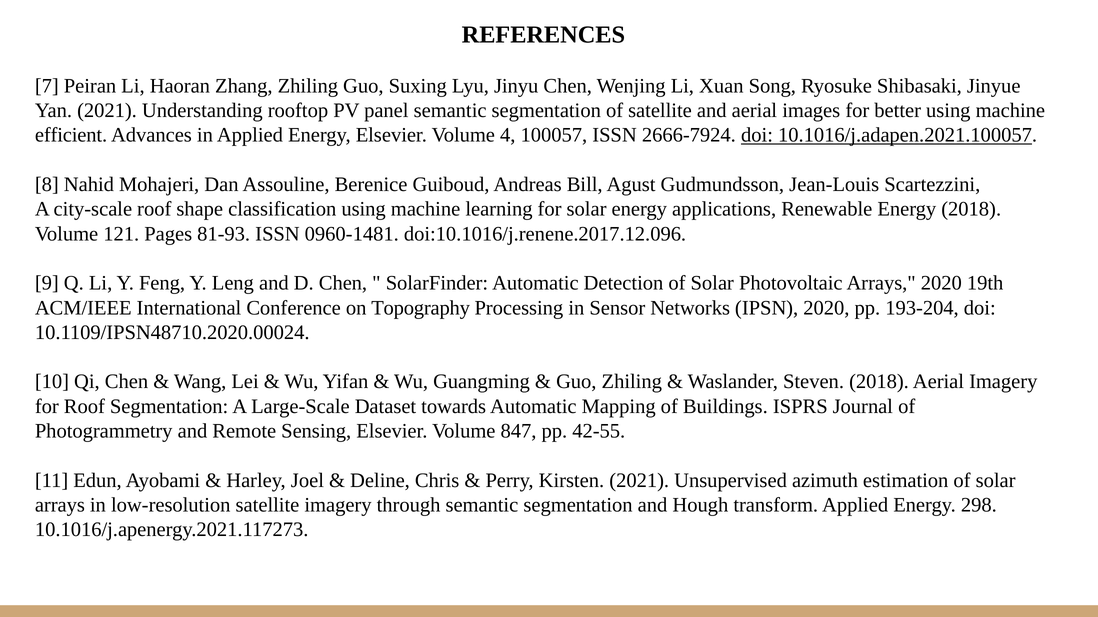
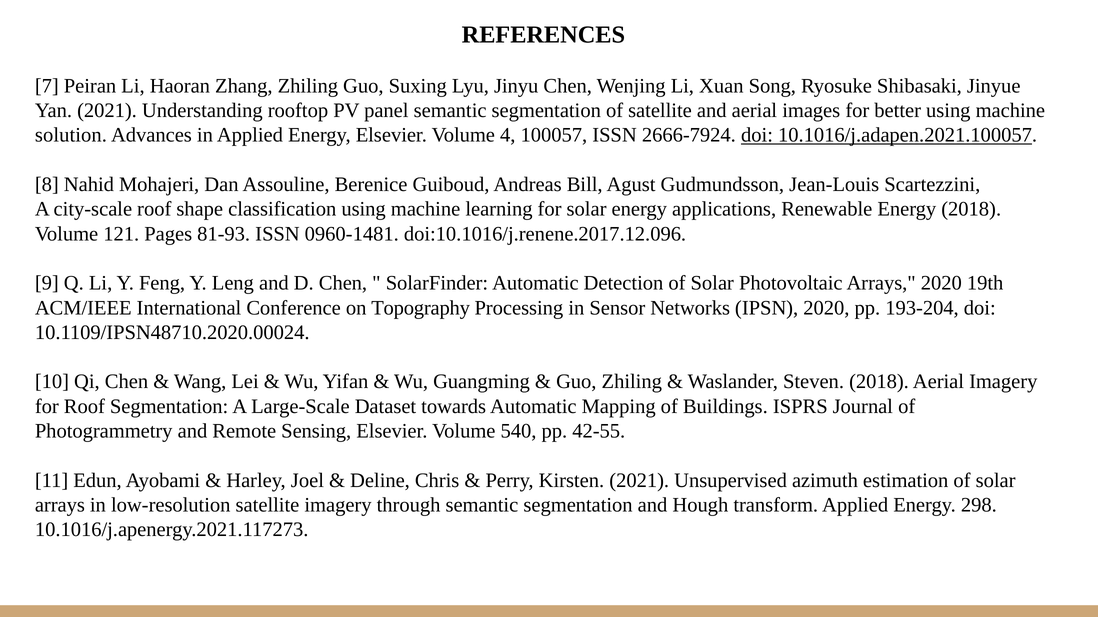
efficient: efficient -> solution (71, 135)
847: 847 -> 540 (519, 431)
